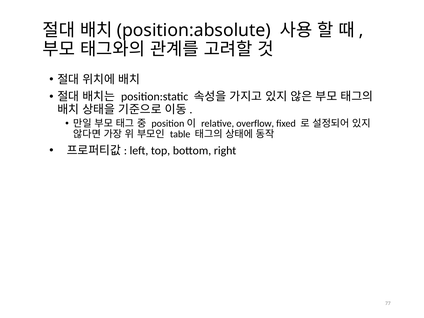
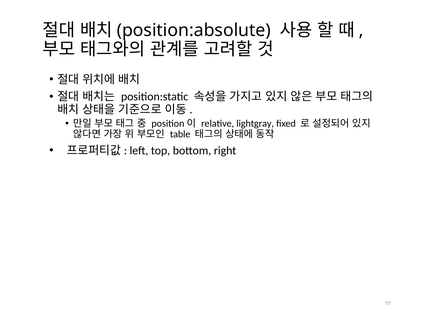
overflow: overflow -> lightgray (255, 123)
